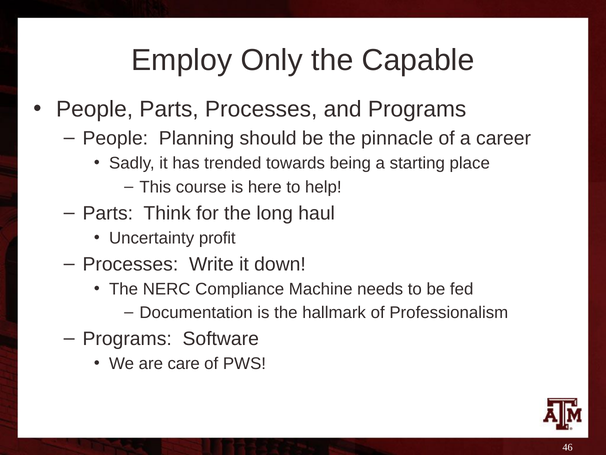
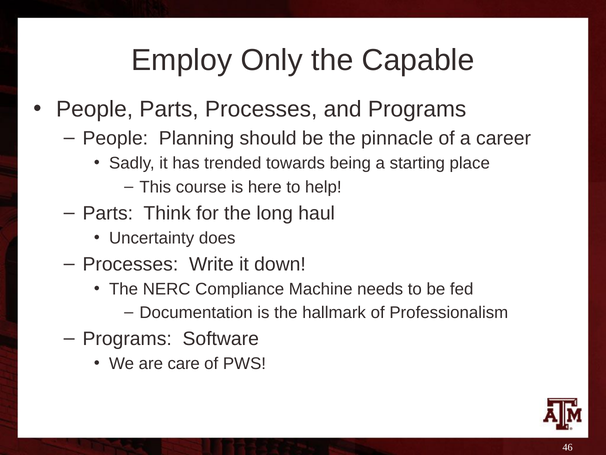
profit: profit -> does (217, 238)
